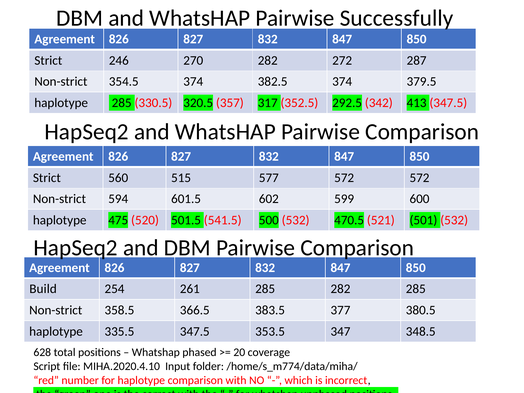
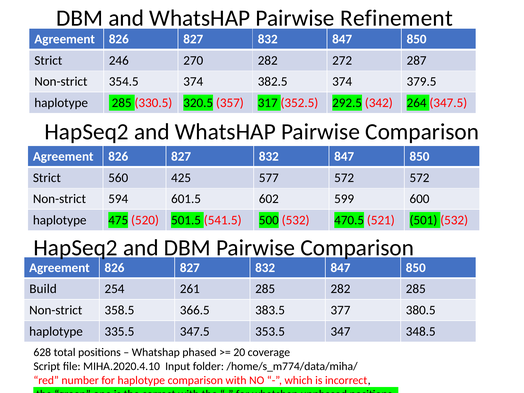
Successfully: Successfully -> Refinement (397, 18)
413: 413 -> 264 (417, 103)
515: 515 -> 425 (181, 178)
